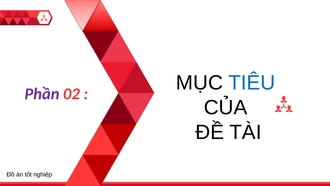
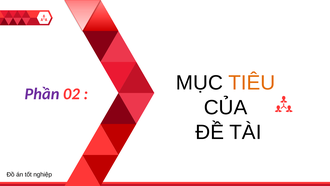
TIÊU colour: blue -> orange (252, 83)
